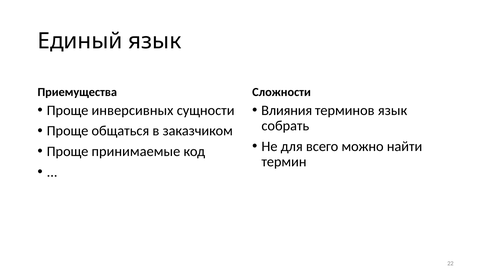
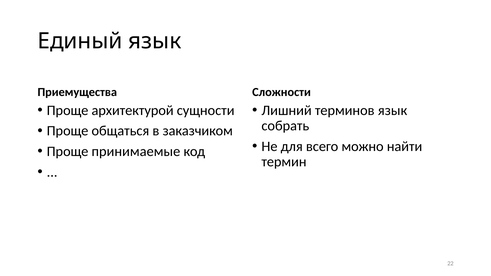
инверсивных: инверсивных -> архитектурой (133, 110)
Влияния: Влияния -> Лишний (287, 110)
